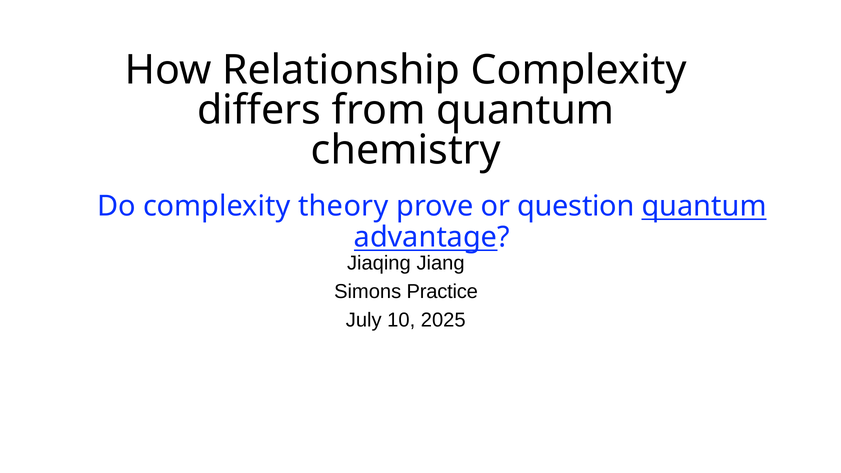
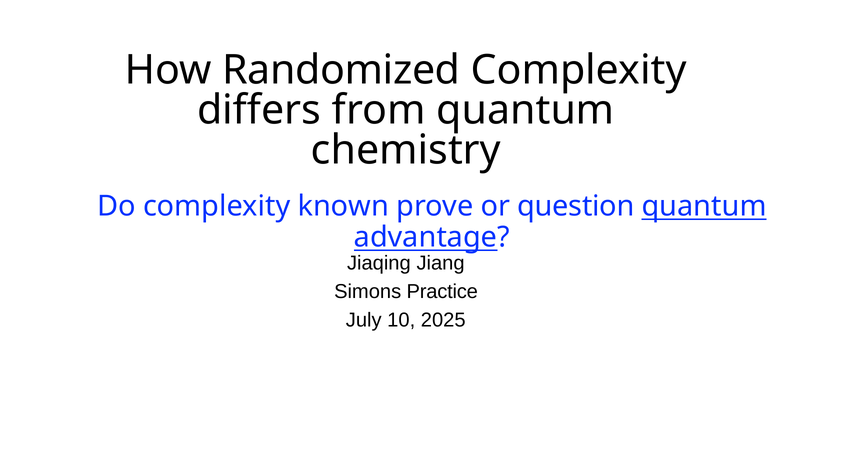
Relationship: Relationship -> Randomized (341, 70)
theory: theory -> known (343, 206)
